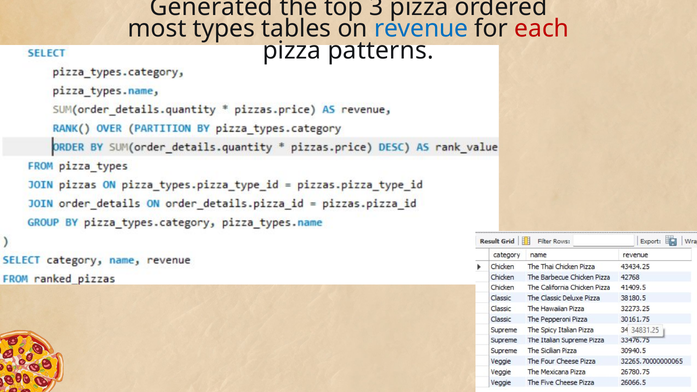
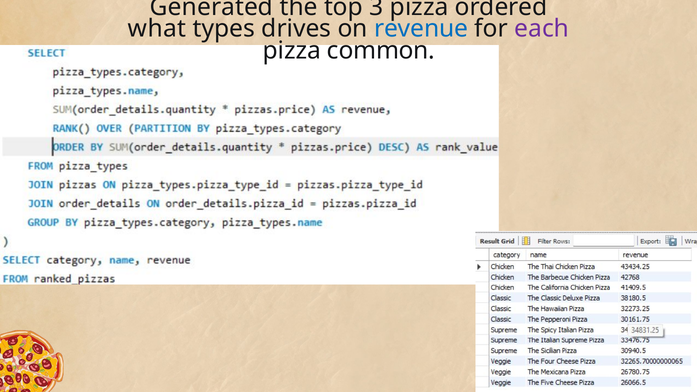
most: most -> what (157, 29)
tables: tables -> drives (296, 29)
each colour: red -> purple (542, 29)
patterns: patterns -> common (381, 50)
